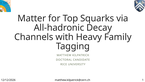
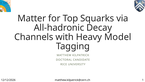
Family: Family -> Model (118, 37)
